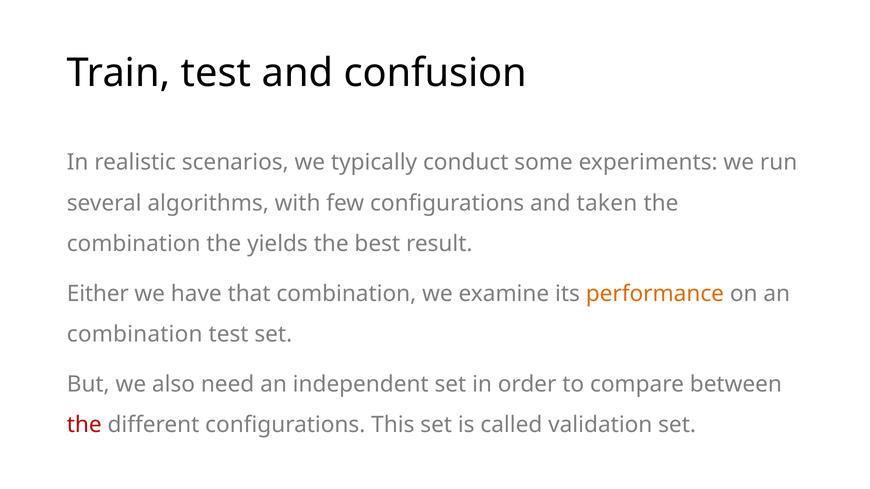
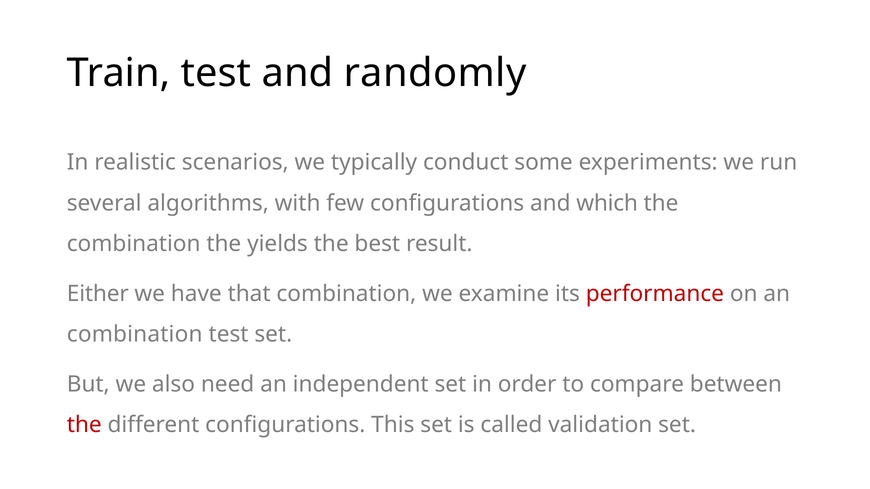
confusion: confusion -> randomly (435, 73)
taken: taken -> which (607, 203)
performance colour: orange -> red (655, 294)
